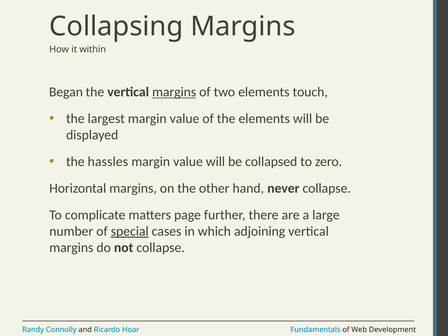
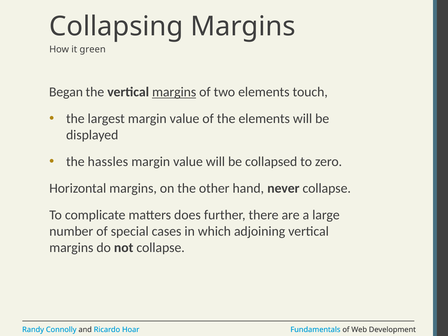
within: within -> green (93, 50)
page: page -> does (187, 215)
special underline: present -> none (130, 231)
